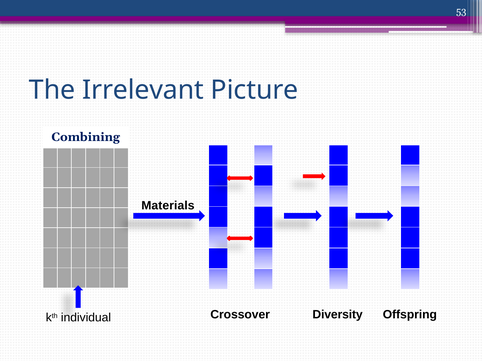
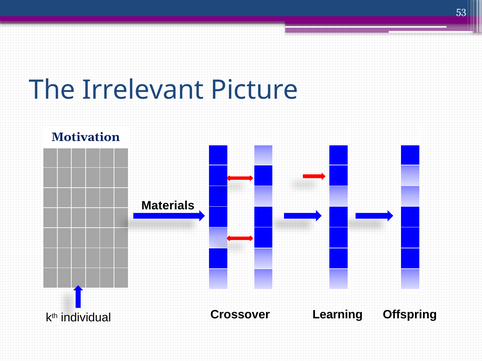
Combining: Combining -> Motivation (86, 137)
Diversity: Diversity -> Learning (338, 315)
